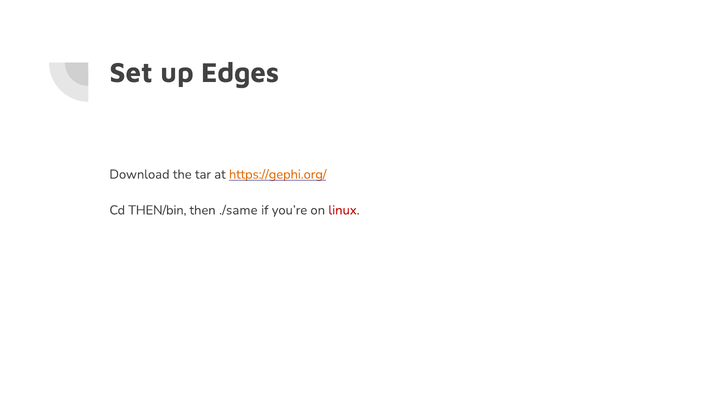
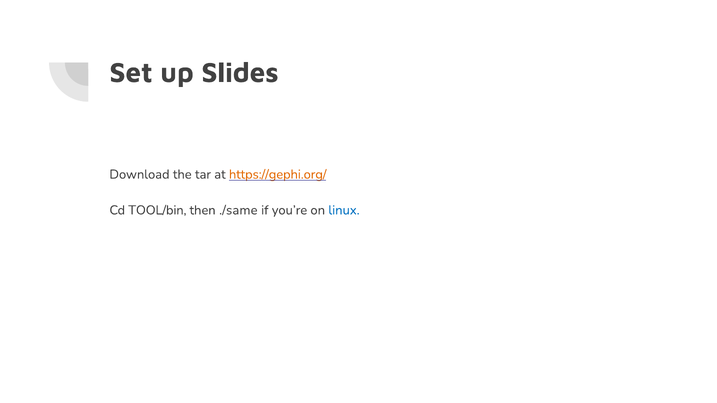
Edges: Edges -> Slides (240, 73)
THEN/bin: THEN/bin -> TOOL/bin (157, 210)
linux colour: red -> blue (344, 210)
